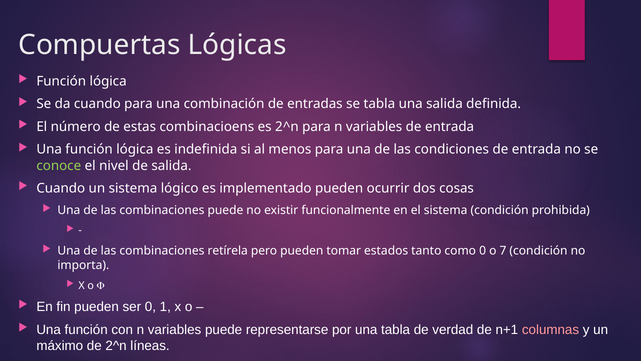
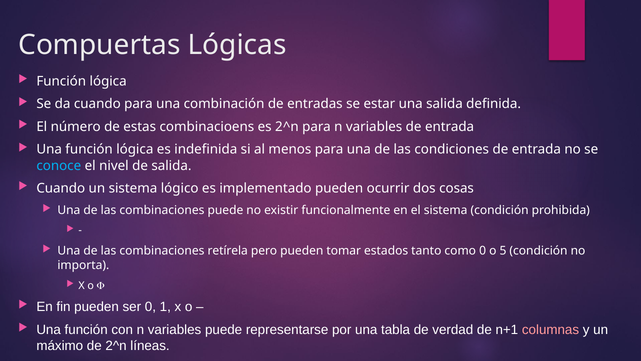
se tabla: tabla -> estar (379, 104)
conoce colour: light green -> light blue (59, 165)
7: 7 -> 5 (503, 251)
